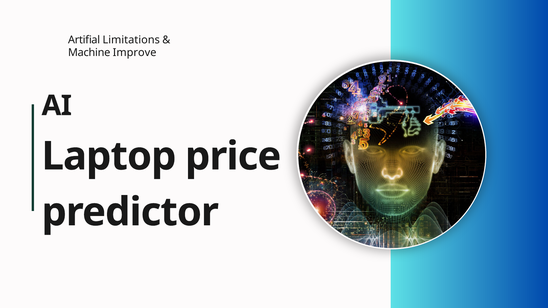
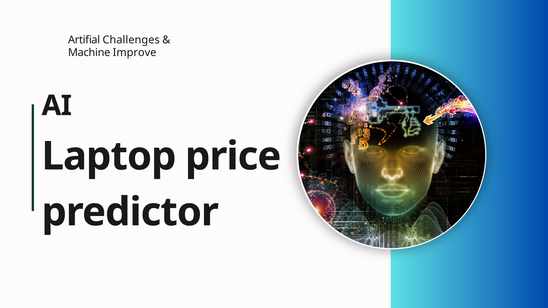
Limitations: Limitations -> Challenges (131, 40)
